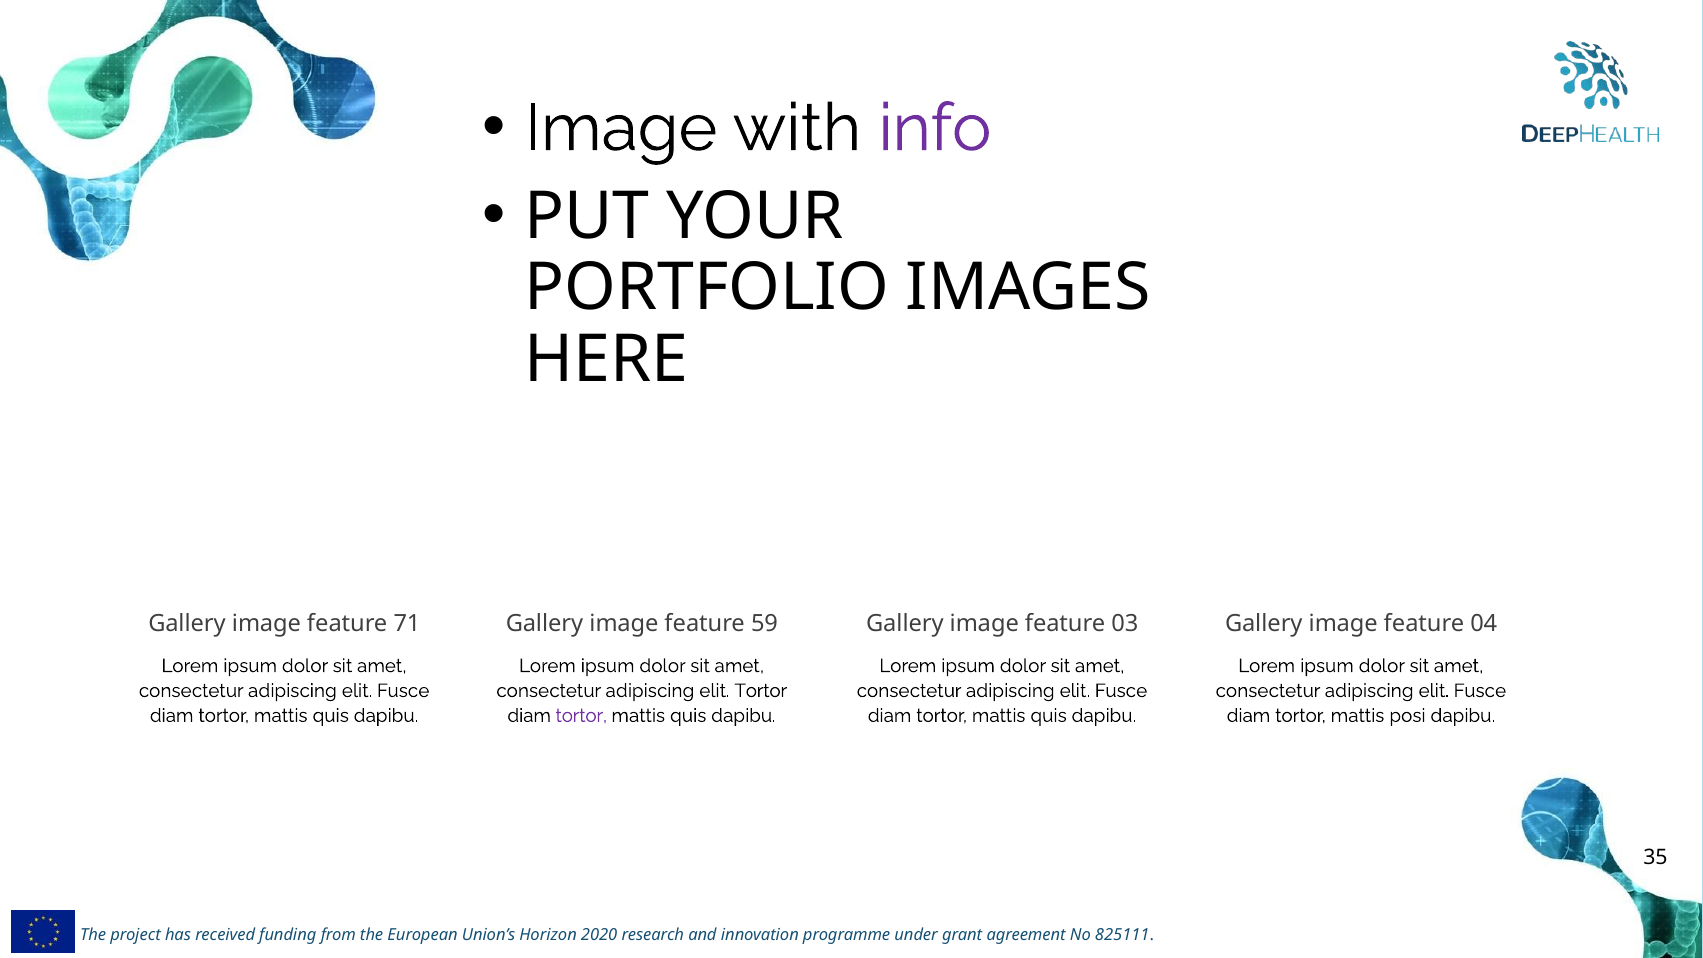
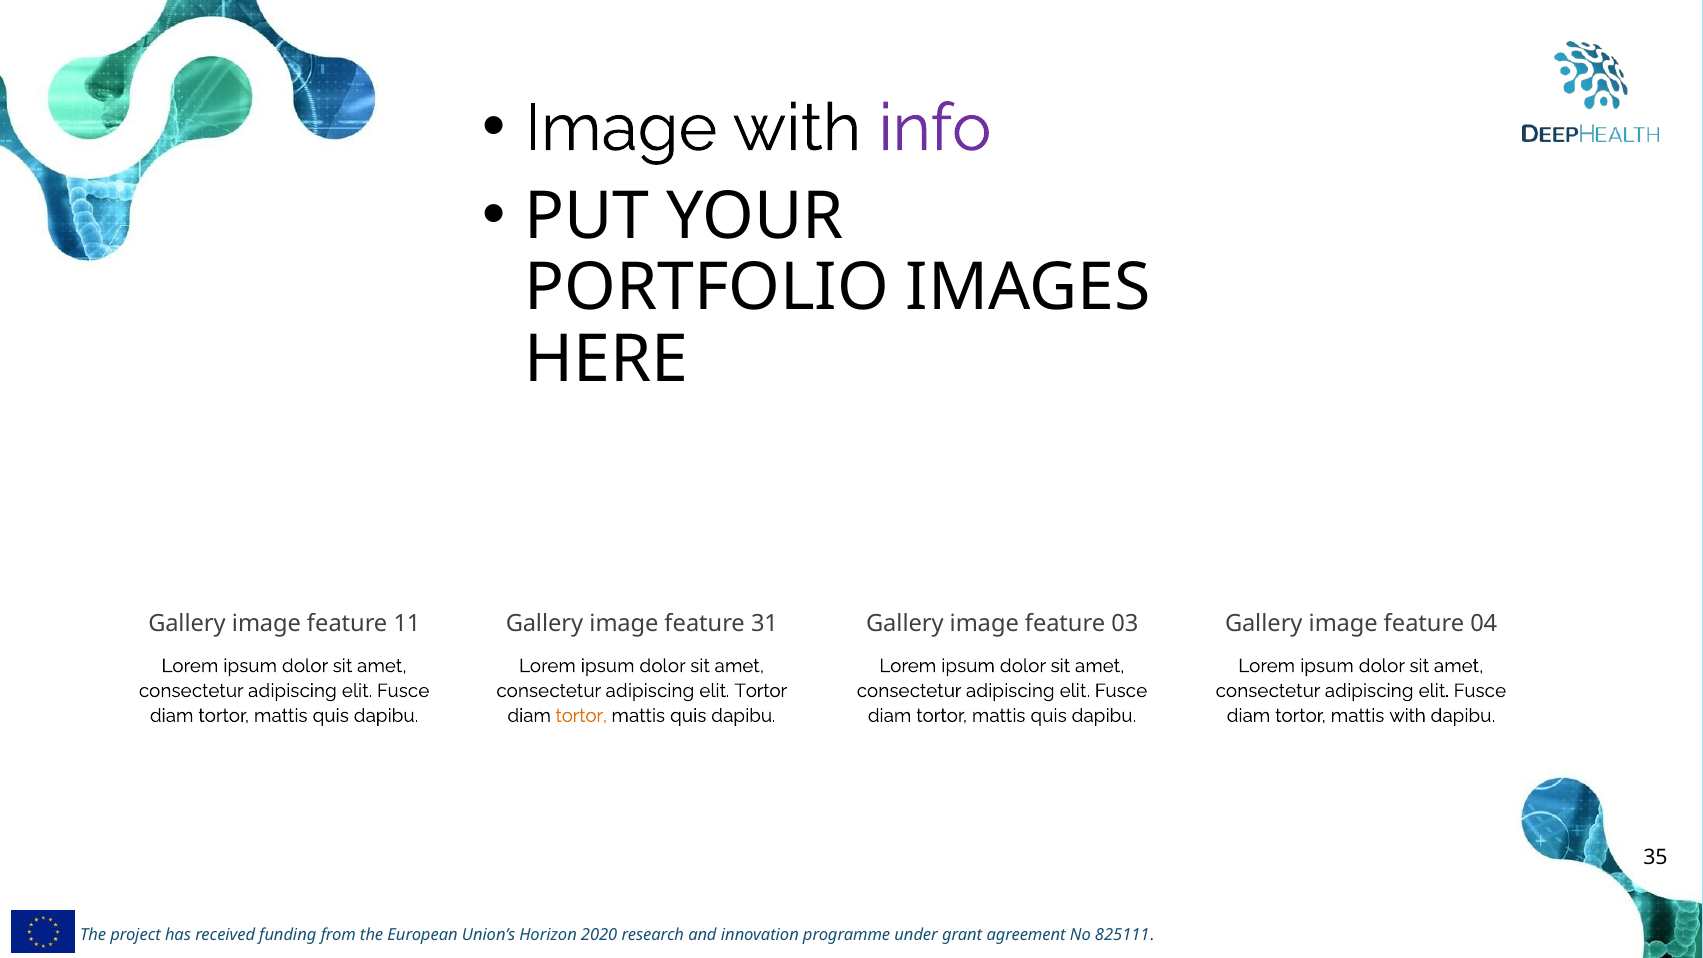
71: 71 -> 11 (407, 624)
59: 59 -> 31 (765, 624)
tortor colour: purple -> orange (581, 716)
mattis posi: posi -> with (1408, 716)
